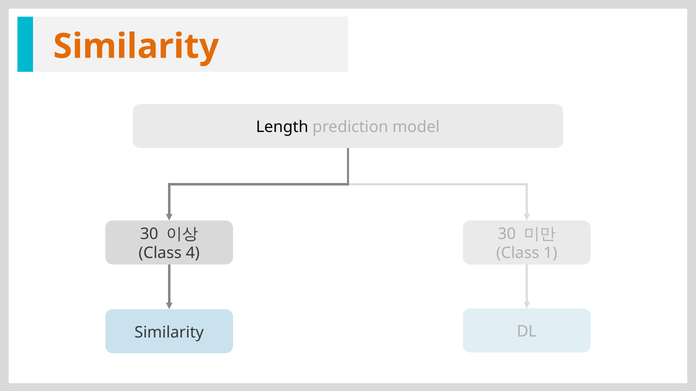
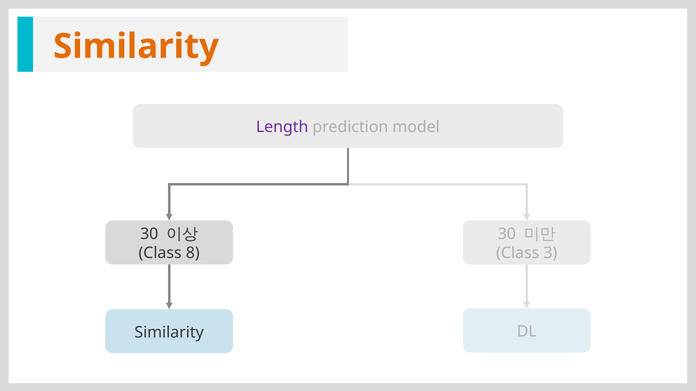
Length colour: black -> purple (282, 127)
4: 4 -> 8 (193, 253)
1: 1 -> 3 (550, 253)
